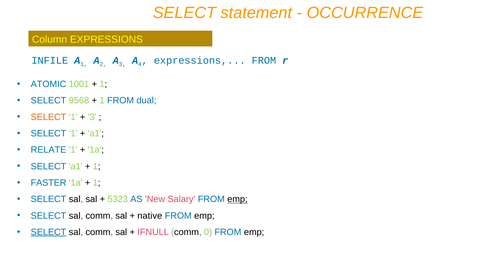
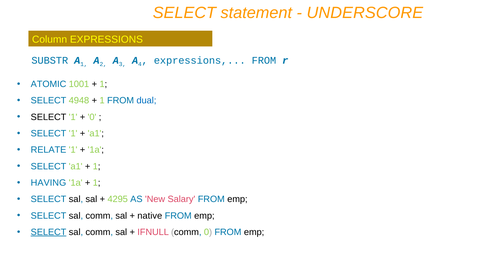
OCCURRENCE: OCCURRENCE -> UNDERSCORE (365, 13)
INFILE: INFILE -> SUBSTR (50, 60)
9568: 9568 -> 4948 (79, 101)
SELECT colour: orange -> black (49, 117)
3: 3 -> 0 (92, 117)
FASTER: FASTER -> HAVING (48, 183)
5323: 5323 -> 4295 (118, 200)
emp underline: present -> none (237, 200)
